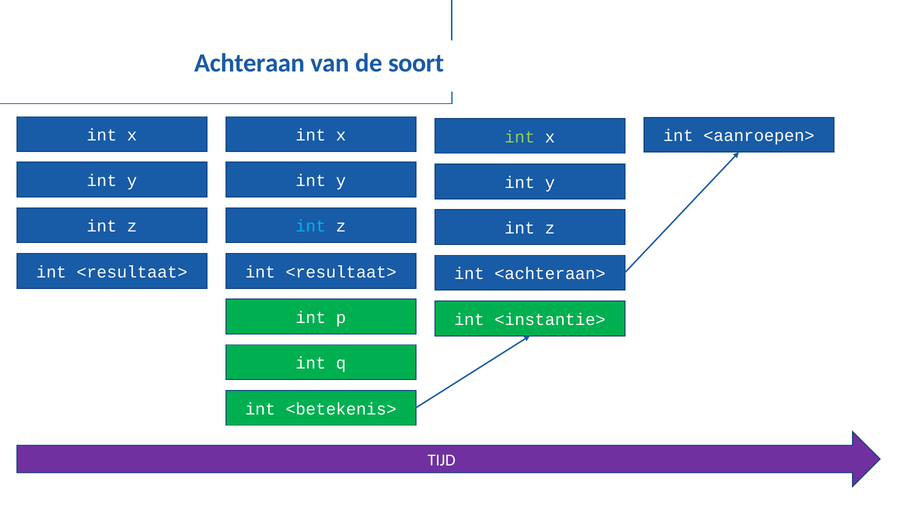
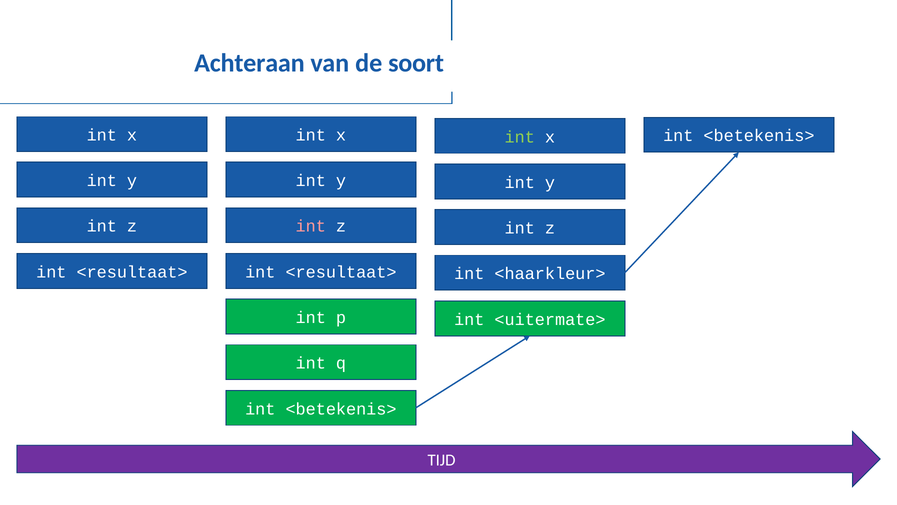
<aanroepen>: <aanroepen> -> <betekenis> (759, 136)
int colour: light blue -> pink (311, 226)
<achteraan>: <achteraan> -> <haarkleur> (550, 274)
<instantie>: <instantie> -> <uitermate> (550, 319)
